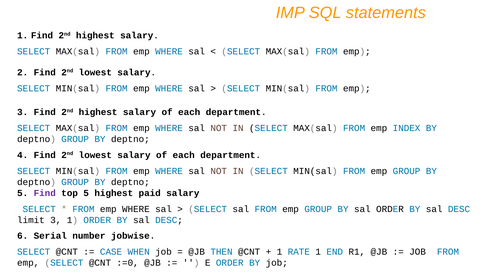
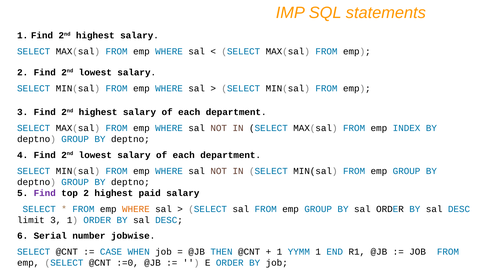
top 5: 5 -> 2 (86, 193)
WHERE colour: black -> orange (136, 209)
RATE: RATE -> YYMM (299, 252)
